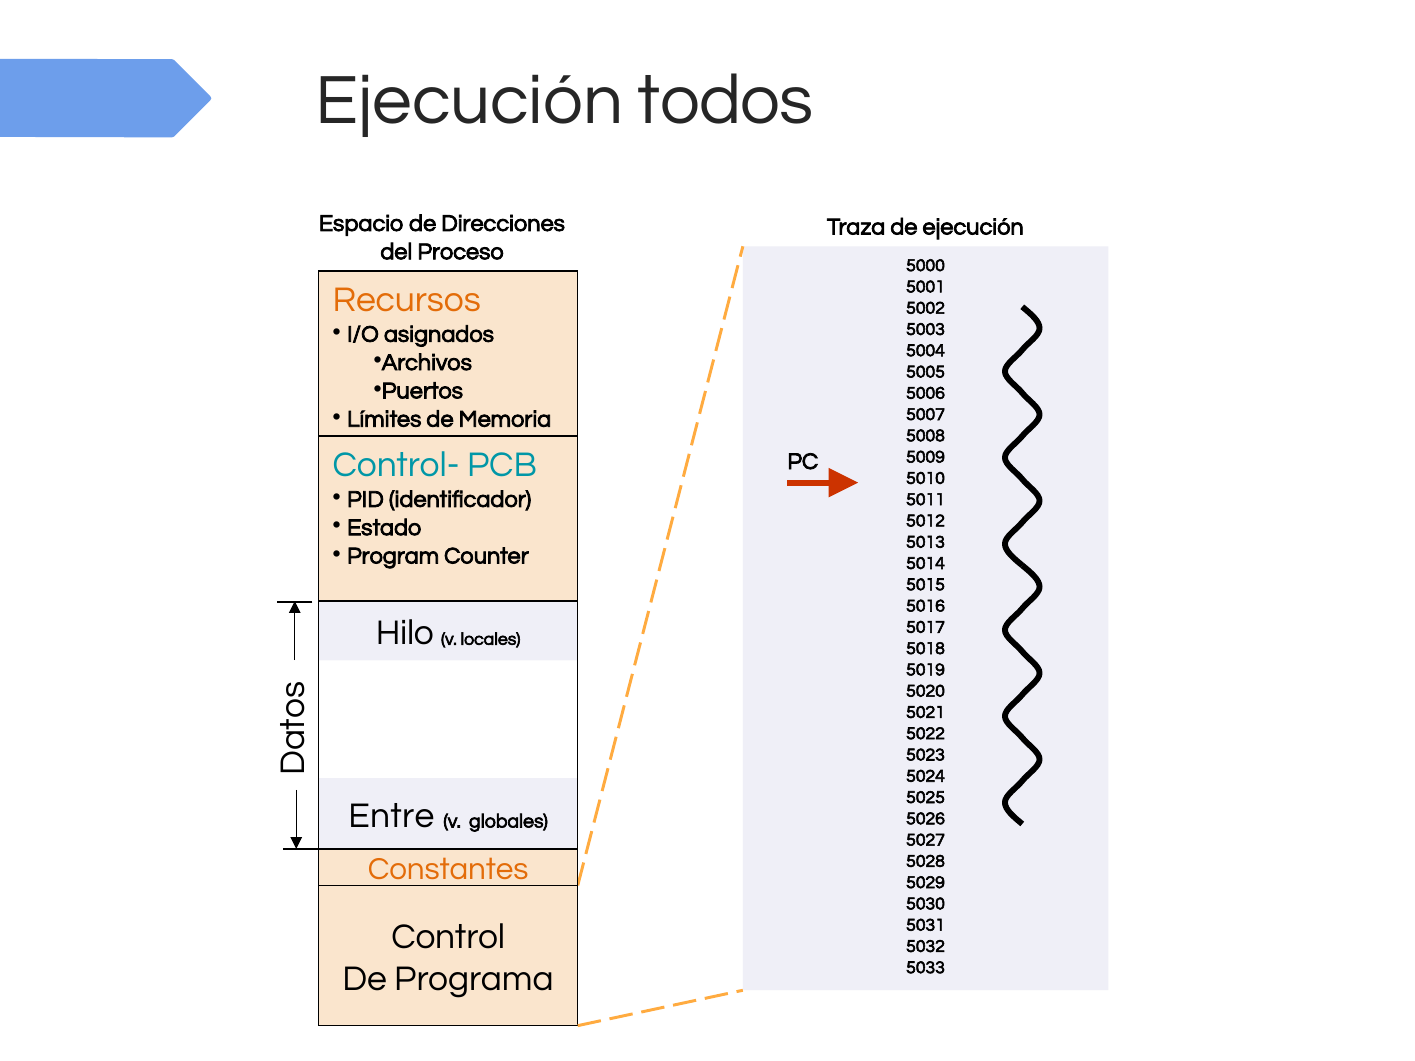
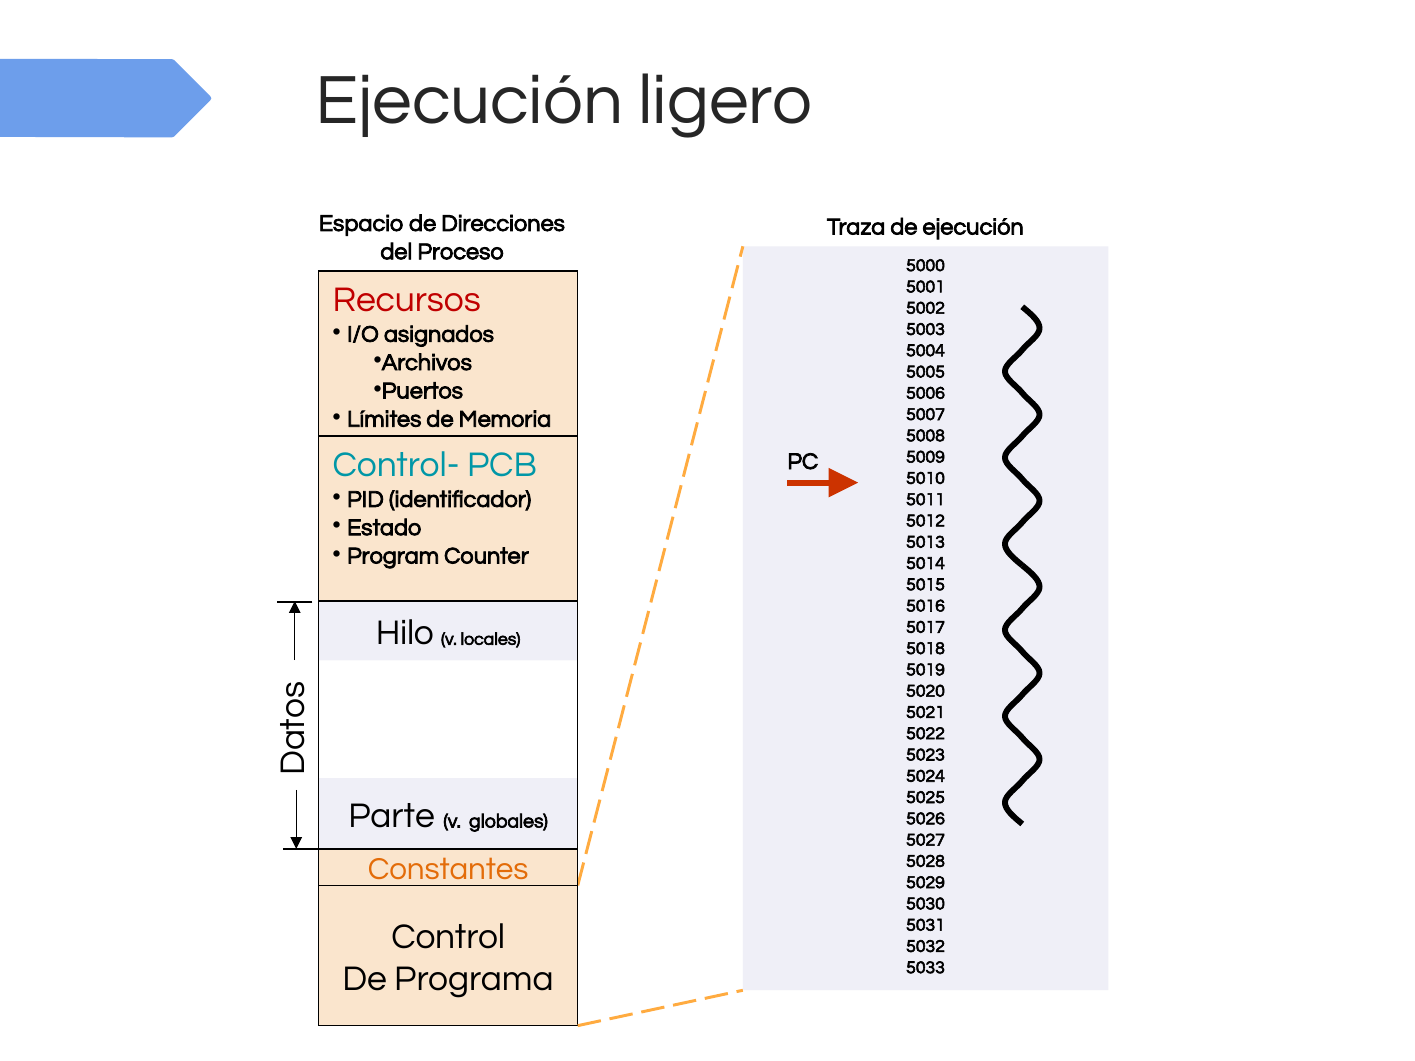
todos: todos -> ligero (726, 100)
Recursos colour: orange -> red (407, 300)
Entre: Entre -> Parte (392, 816)
